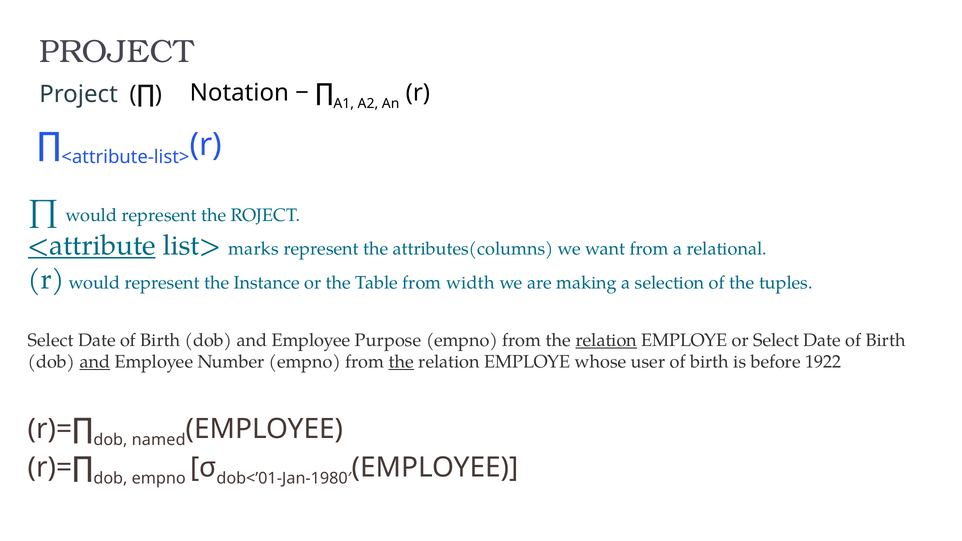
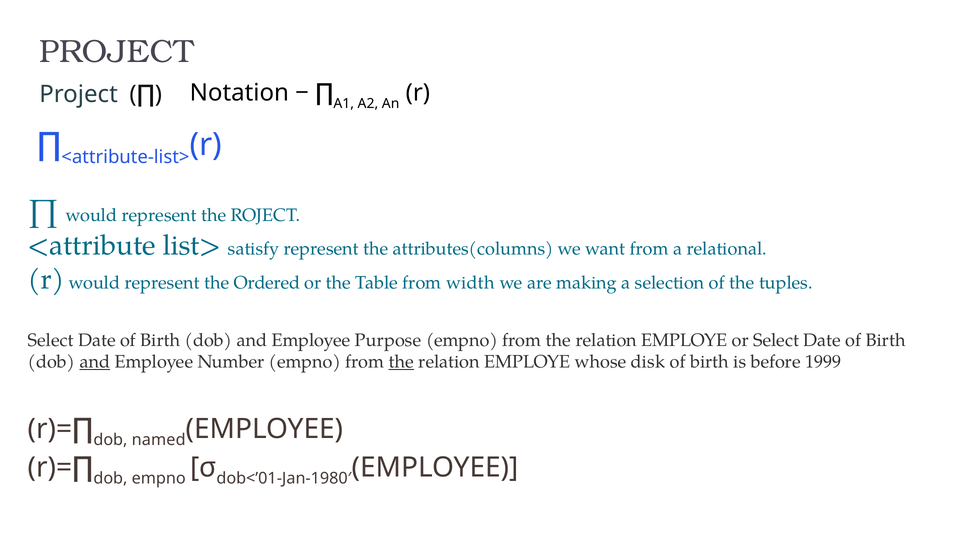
<attribute underline: present -> none (92, 246)
marks: marks -> satisfy (254, 249)
Instance: Instance -> Ordered (267, 283)
relation underline: present -> none (606, 340)
user: user -> disk (648, 362)
1922: 1922 -> 1999 (823, 362)
